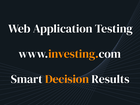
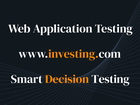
Decision Results: Results -> Testing (111, 79)
